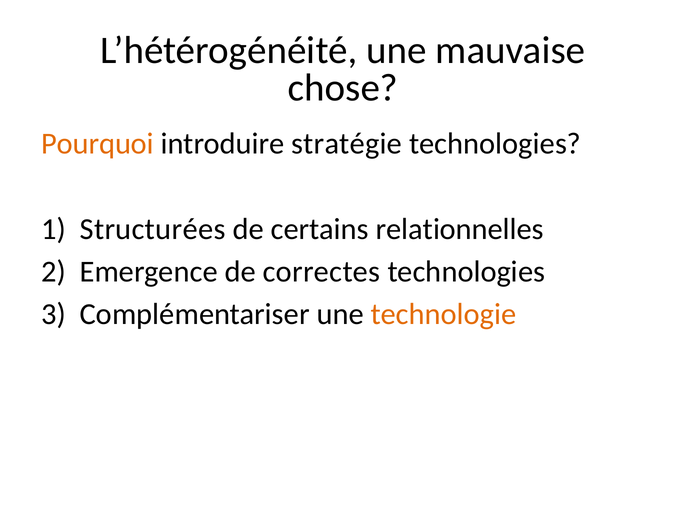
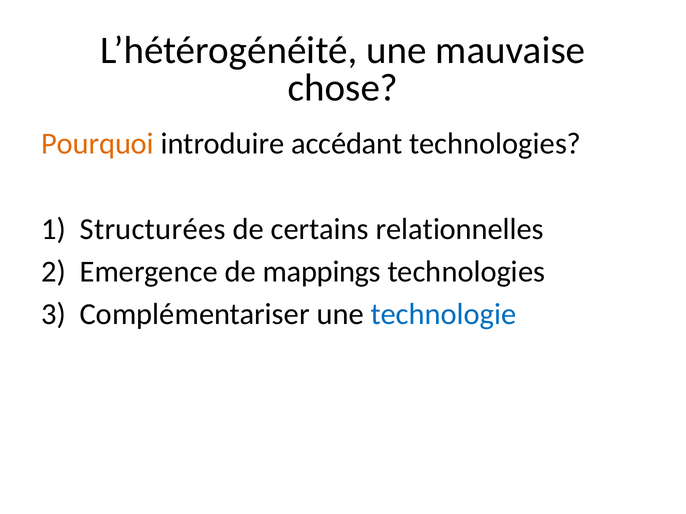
stratégie: stratégie -> accédant (347, 144)
correctes: correctes -> mappings (322, 272)
technologie colour: orange -> blue (444, 315)
